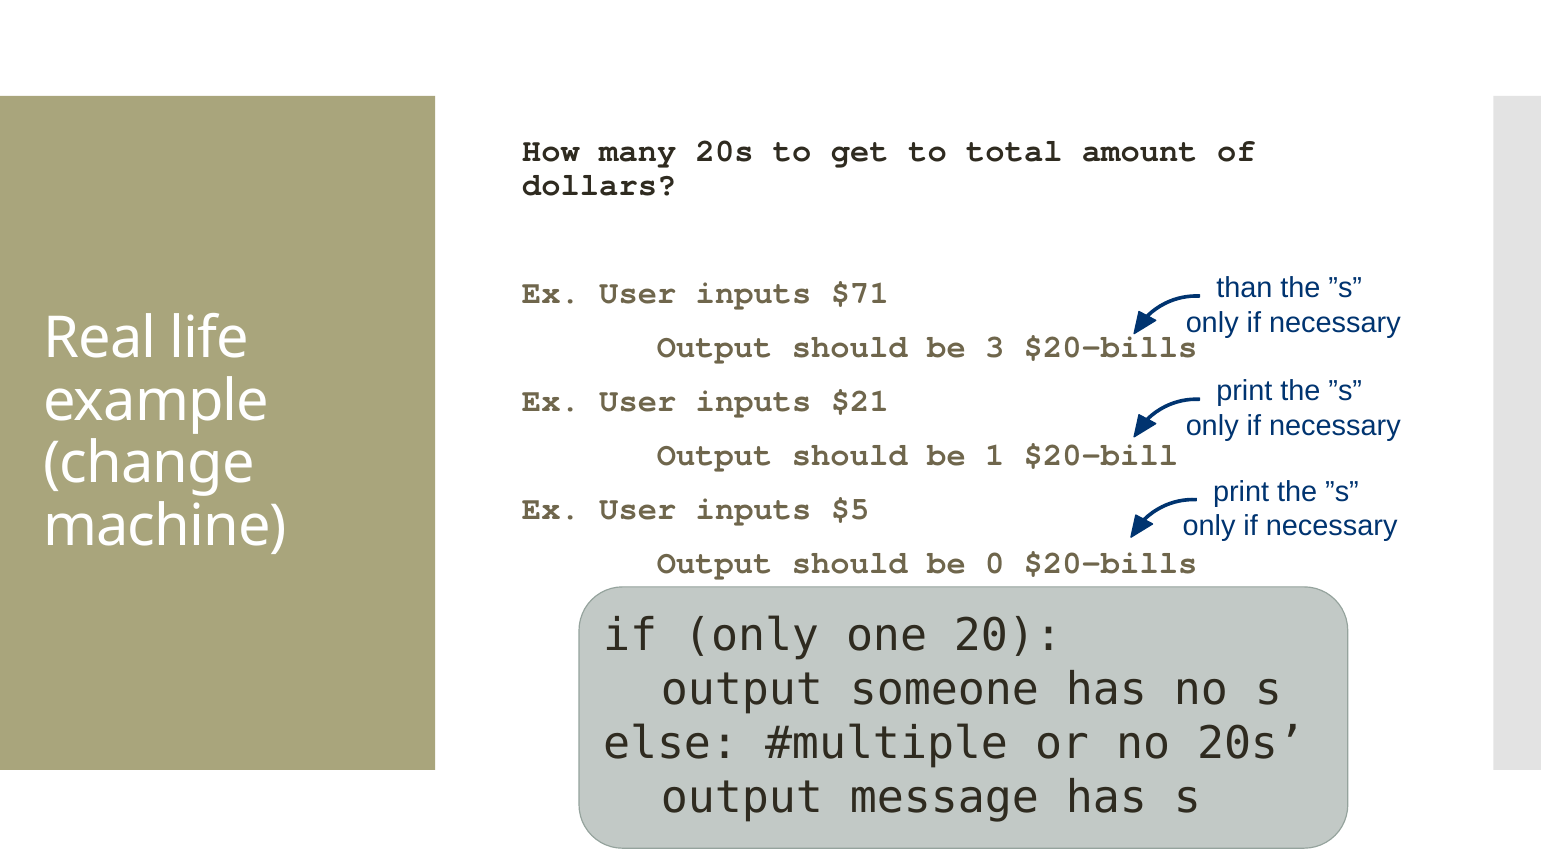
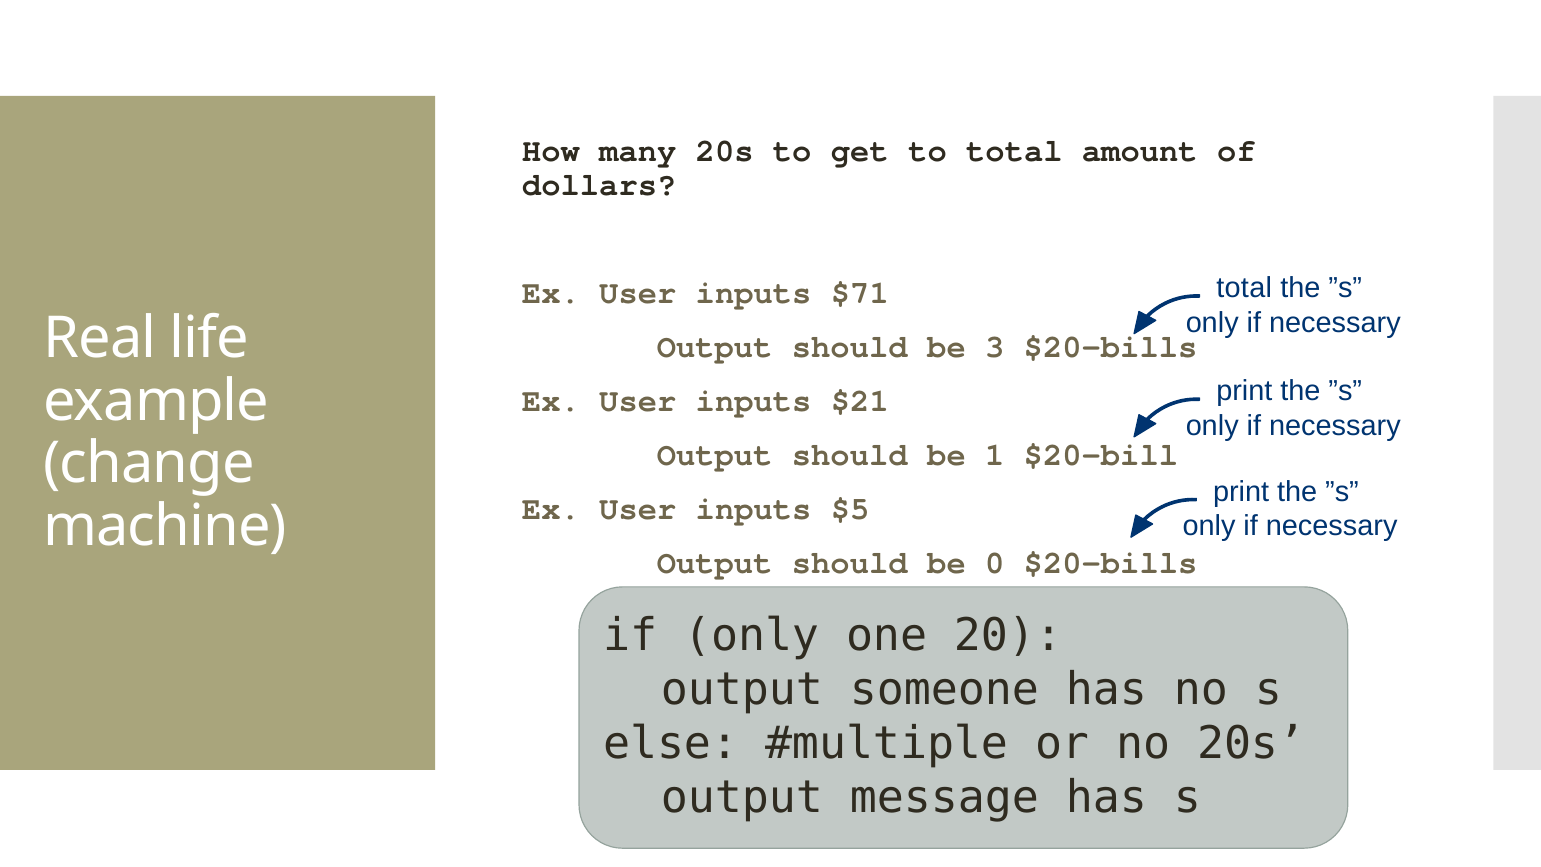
than: than -> total (1244, 288)
